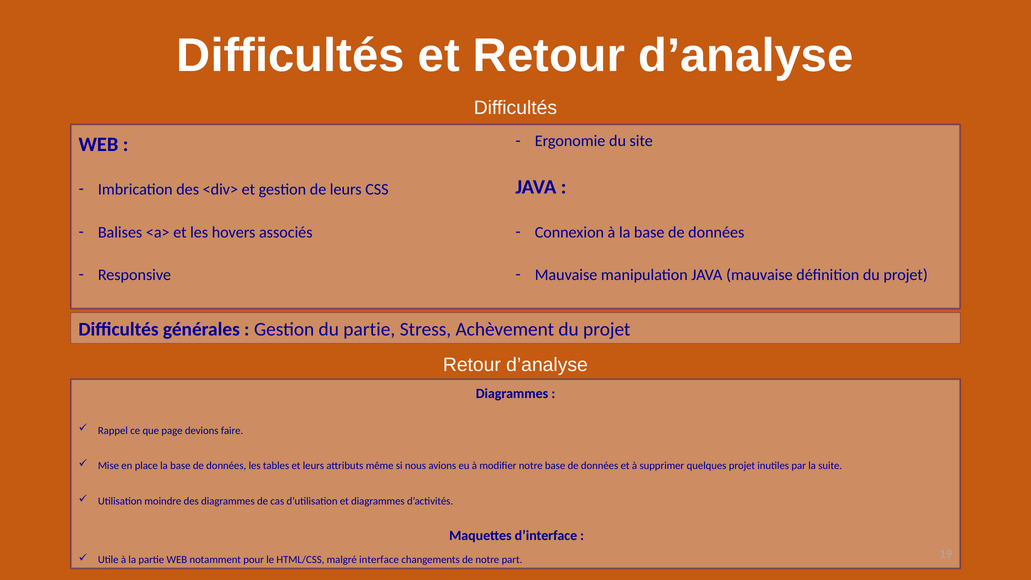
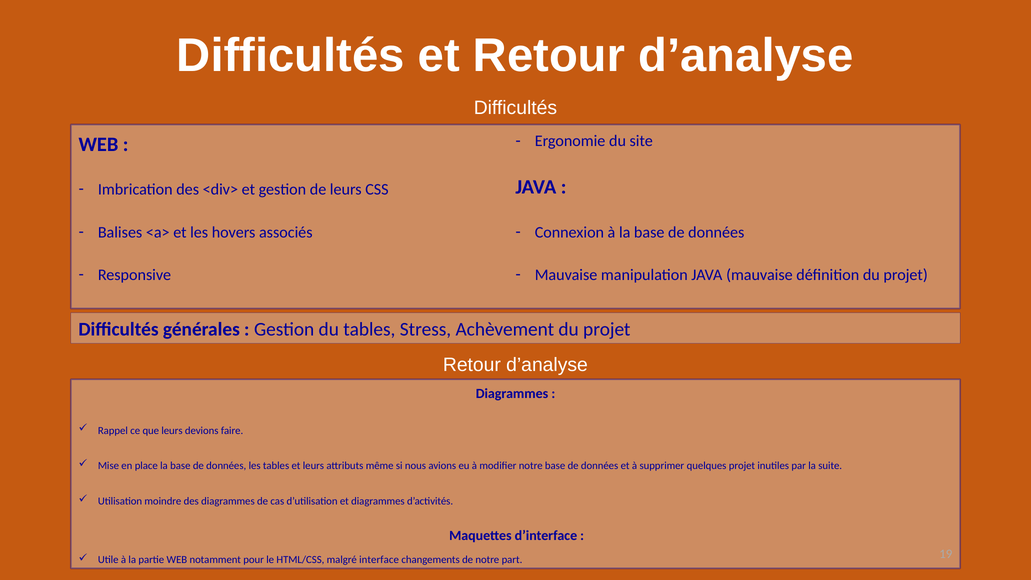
du partie: partie -> tables (369, 329)
que page: page -> leurs (172, 431)
